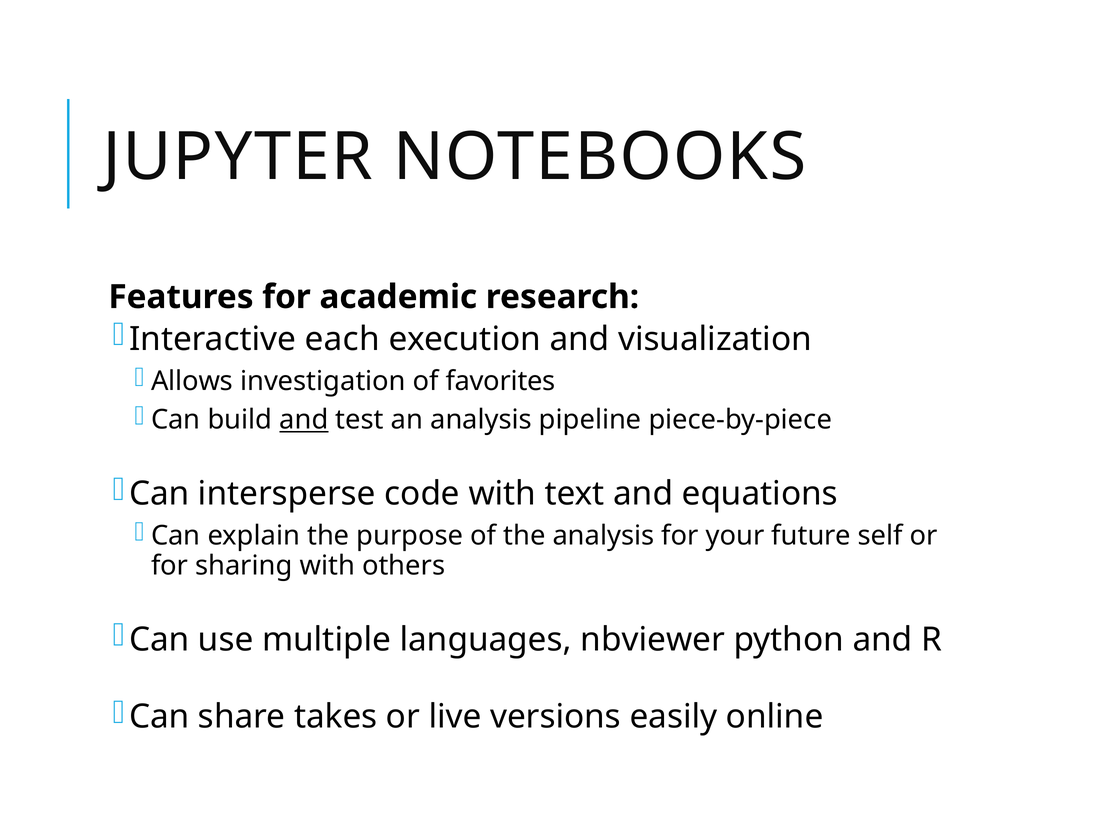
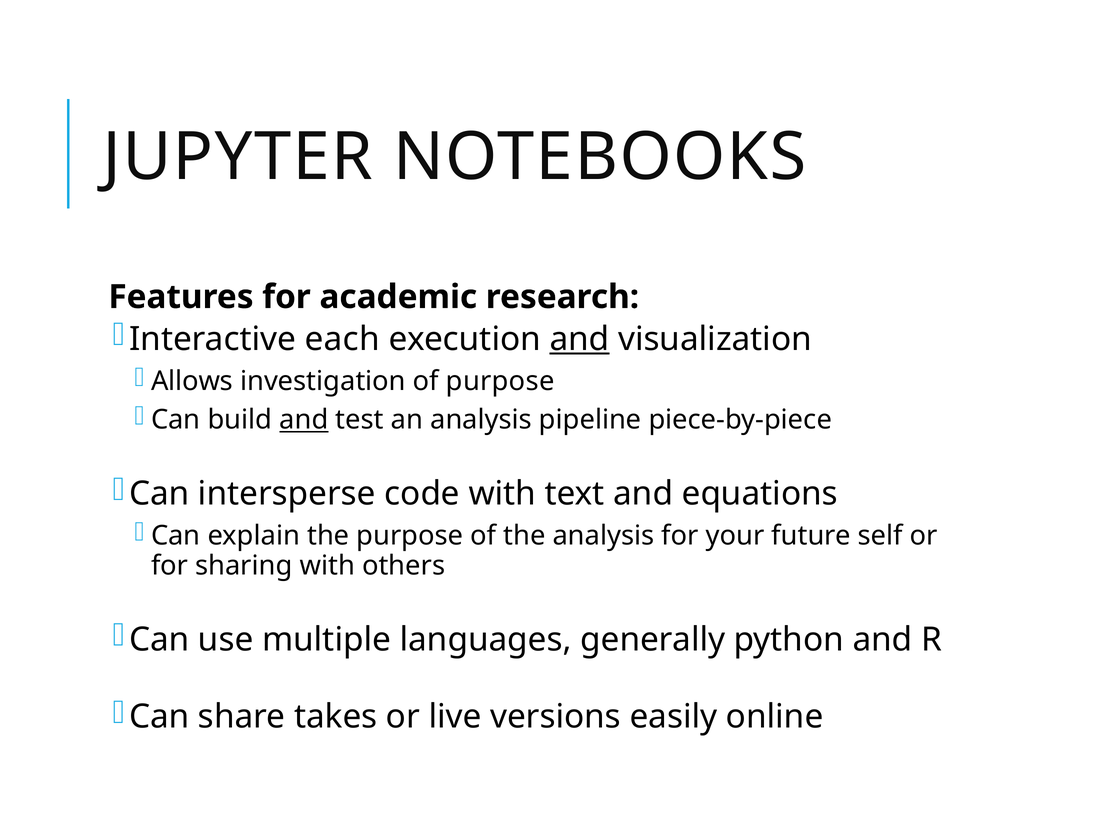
and underline: none -> present (580, 339)
of favorites: favorites -> purpose (500, 381)
nbviewer: nbviewer -> generally (653, 639)
